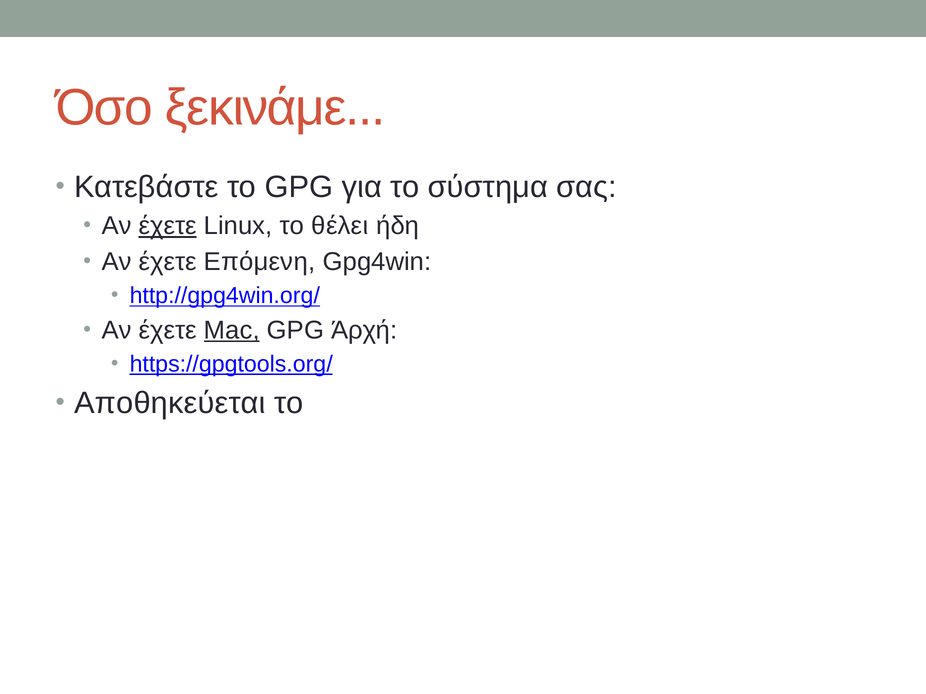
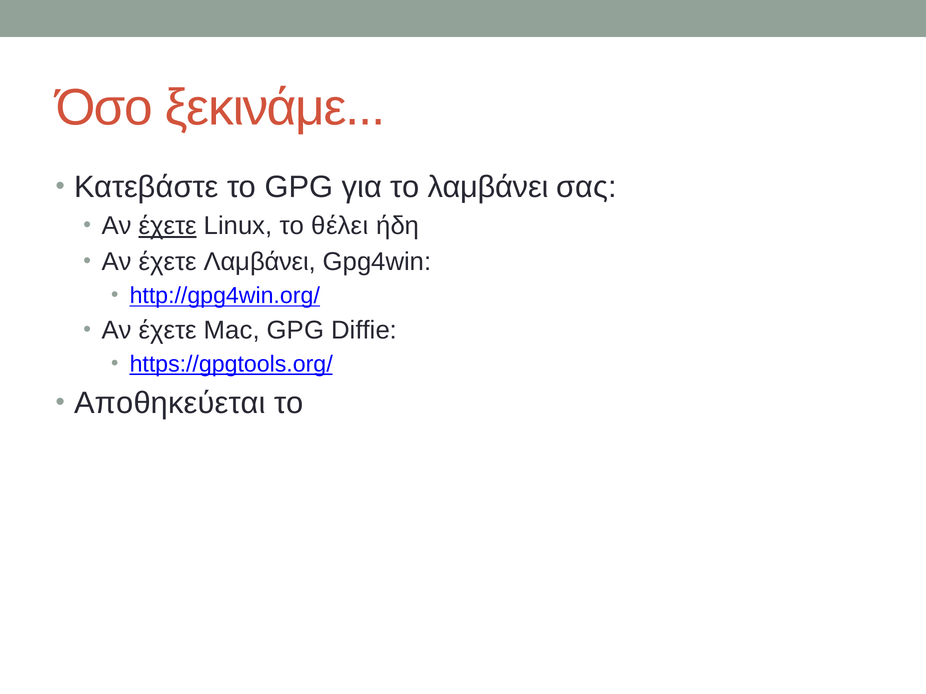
το σύστημα: σύστημα -> λαμβάνει (488, 187)
έχετε Επόμενη: Επόμενη -> Λαμβάνει (260, 262)
Mac underline: present -> none (232, 331)
Άρχή: Άρχή -> Diffie (364, 331)
